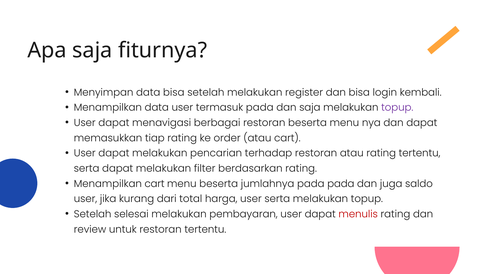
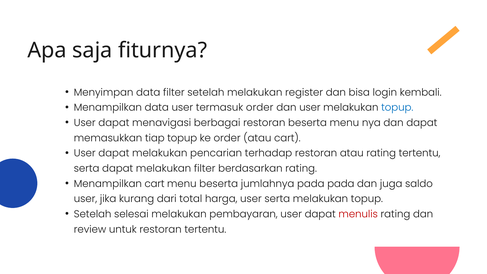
data bisa: bisa -> filter (174, 92)
termasuk pada: pada -> order (260, 108)
dan saja: saja -> user (310, 108)
topup colour: purple -> blue (397, 108)
tiap rating: rating -> topup (182, 138)
